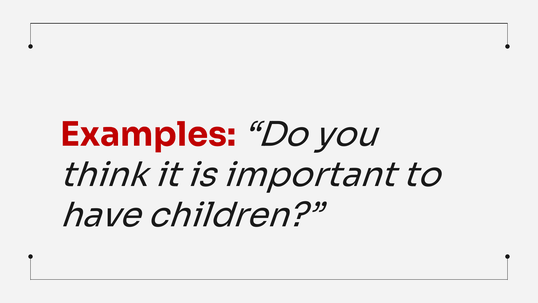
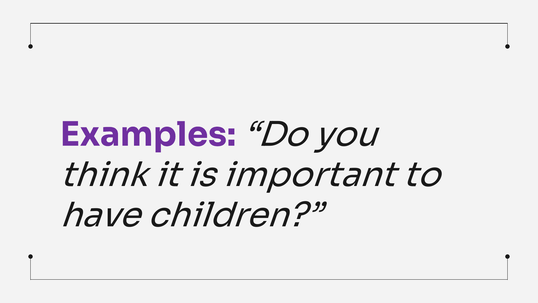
Examples colour: red -> purple (148, 134)
